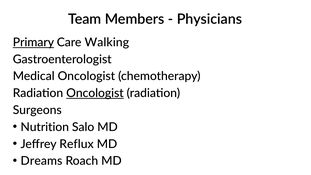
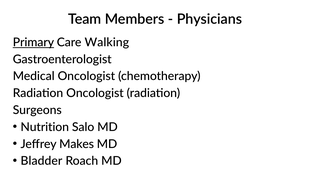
Oncologist underline: present -> none (95, 93)
Reflux: Reflux -> Makes (77, 144)
Dreams: Dreams -> Bladder (41, 161)
